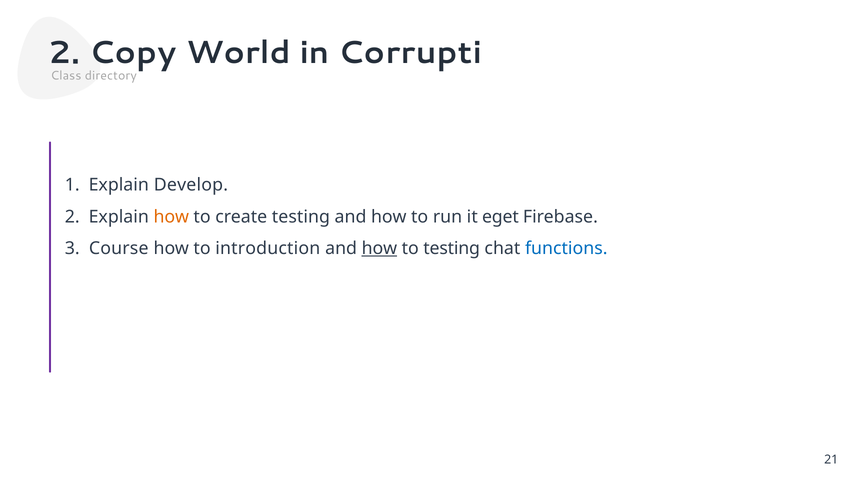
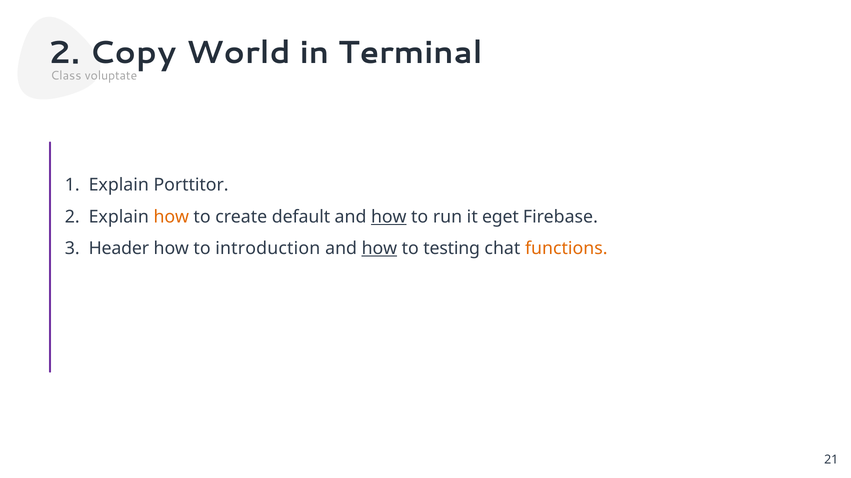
Corrupti: Corrupti -> Terminal (411, 53)
directory: directory -> voluptate (111, 76)
Develop: Develop -> Porttitor (191, 185)
create testing: testing -> default (301, 217)
how underline: none -> present (389, 217)
Course: Course -> Header (119, 249)
functions colour: blue -> orange (566, 249)
